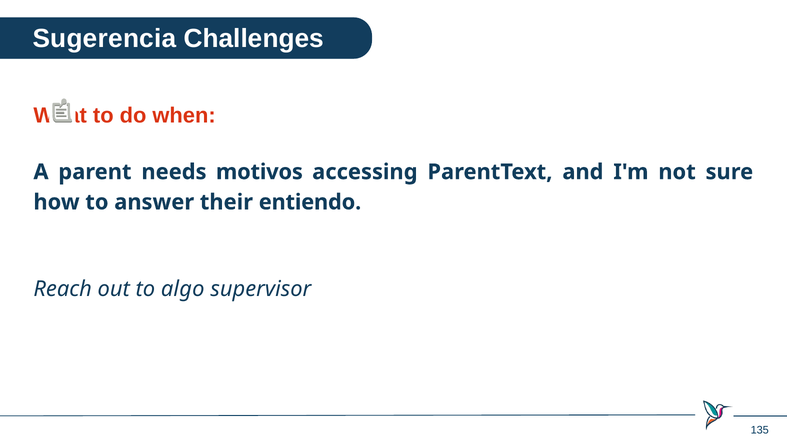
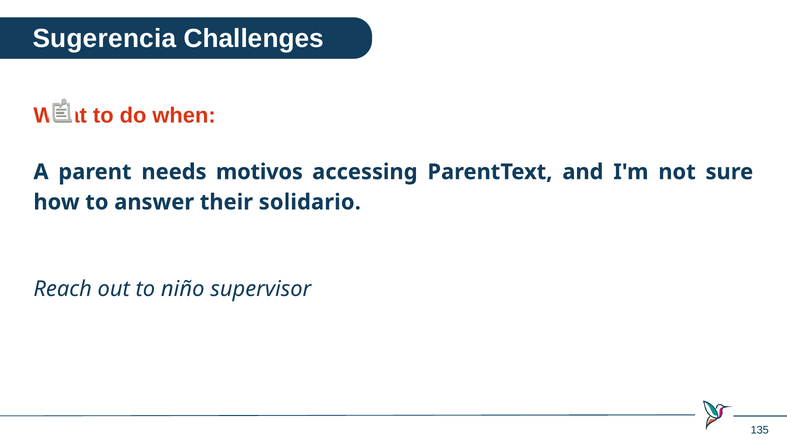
entiendo: entiendo -> solidario (310, 202)
algo: algo -> niño (183, 289)
